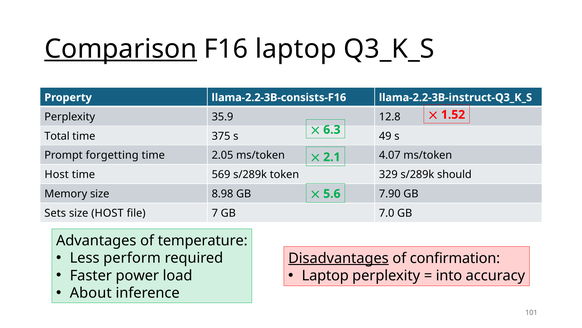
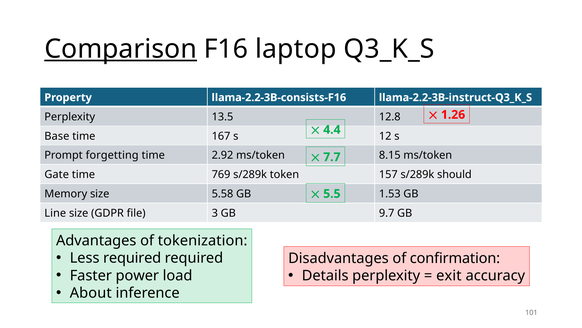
1.52: 1.52 -> 1.26 (453, 114)
35.9: 35.9 -> 13.5 (222, 117)
6.3: 6.3 -> 4.4 (332, 129)
Total: Total -> Base (57, 136)
375: 375 -> 167 (221, 136)
49: 49 -> 12 (385, 136)
2.05: 2.05 -> 2.92 (222, 155)
4.07: 4.07 -> 8.15 (390, 155)
2.1: 2.1 -> 7.7 (332, 157)
Host: Host -> Gate (57, 174)
569: 569 -> 769 (221, 174)
329: 329 -> 157 (388, 174)
5.6: 5.6 -> 5.5 (332, 193)
8.98: 8.98 -> 5.58 (222, 194)
7.90: 7.90 -> 1.53 (390, 194)
Sets: Sets -> Line (55, 213)
size HOST: HOST -> GDPR (107, 213)
7: 7 -> 3 (215, 213)
7.0: 7.0 -> 9.7 (387, 213)
temperature: temperature -> tokenization (203, 240)
Less perform: perform -> required (132, 258)
Disadvantages underline: present -> none (338, 258)
Laptop: Laptop -> Details (325, 275)
into: into -> exit (449, 275)
